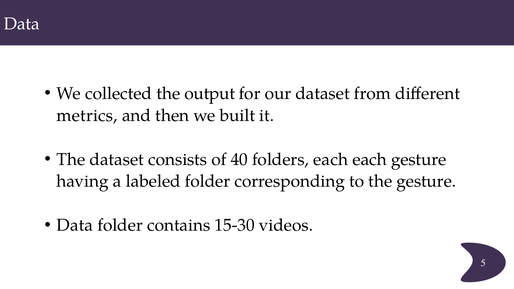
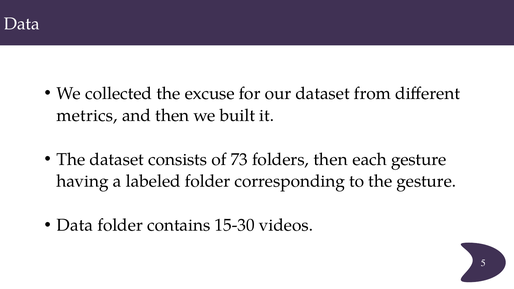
output: output -> excuse (210, 93)
40: 40 -> 73 (239, 159)
folders each: each -> then (331, 159)
